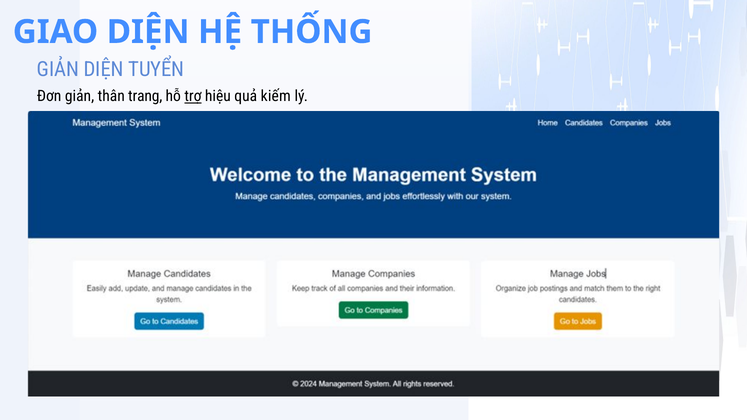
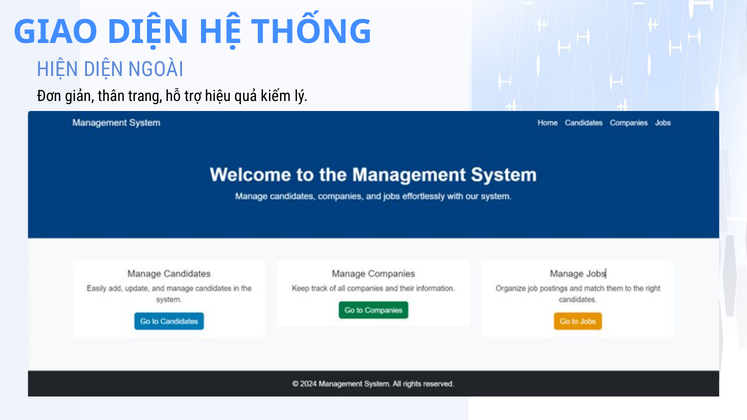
GIẢN: GIẢN -> HIỆN (58, 70)
TUYỂN: TUYỂN -> NGOÀI (156, 70)
trợ underline: present -> none (193, 96)
